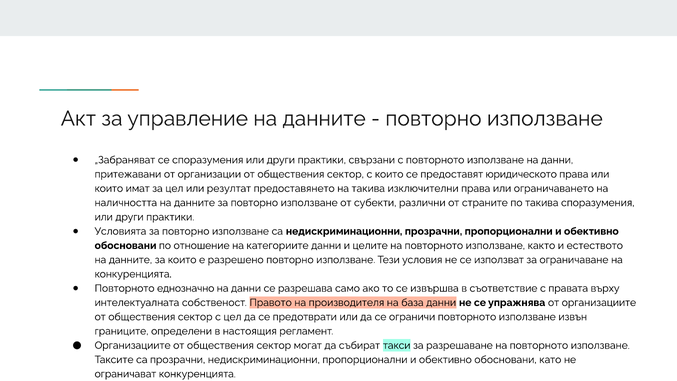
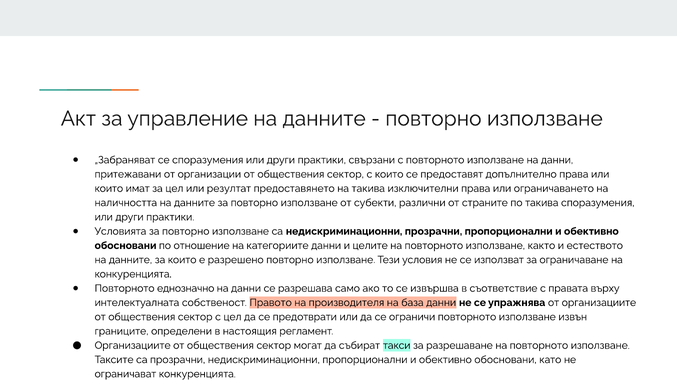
юридическото: юридическото -> допълнително (521, 174)
